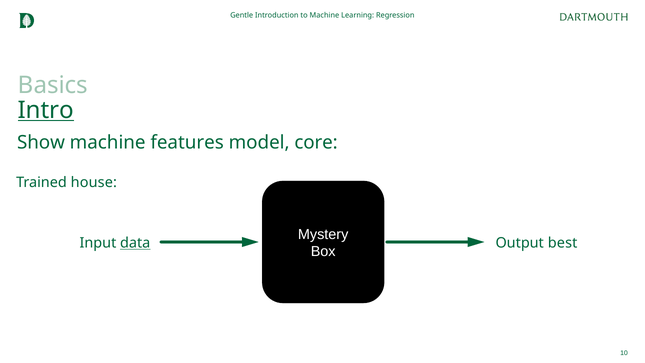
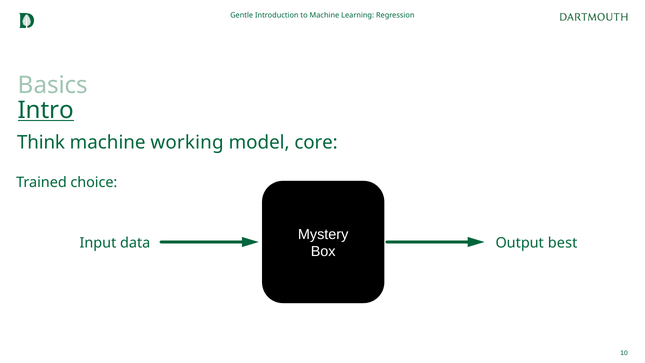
Show: Show -> Think (41, 142)
features: features -> working (187, 142)
house: house -> choice (94, 182)
data underline: present -> none (135, 243)
